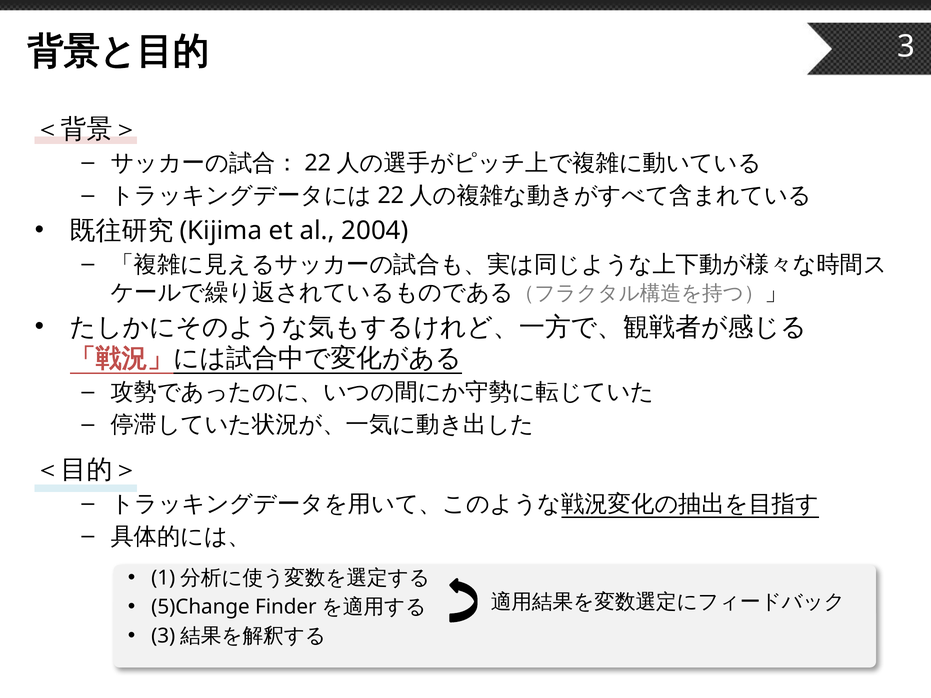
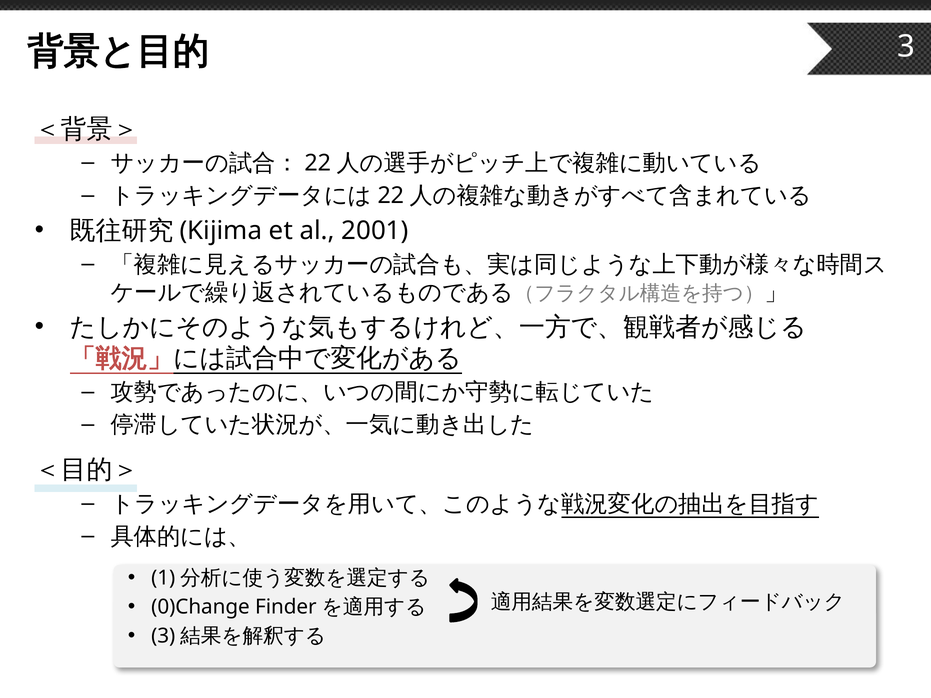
2004: 2004 -> 2001 (375, 231)
5)Change: 5)Change -> 0)Change (200, 607)
